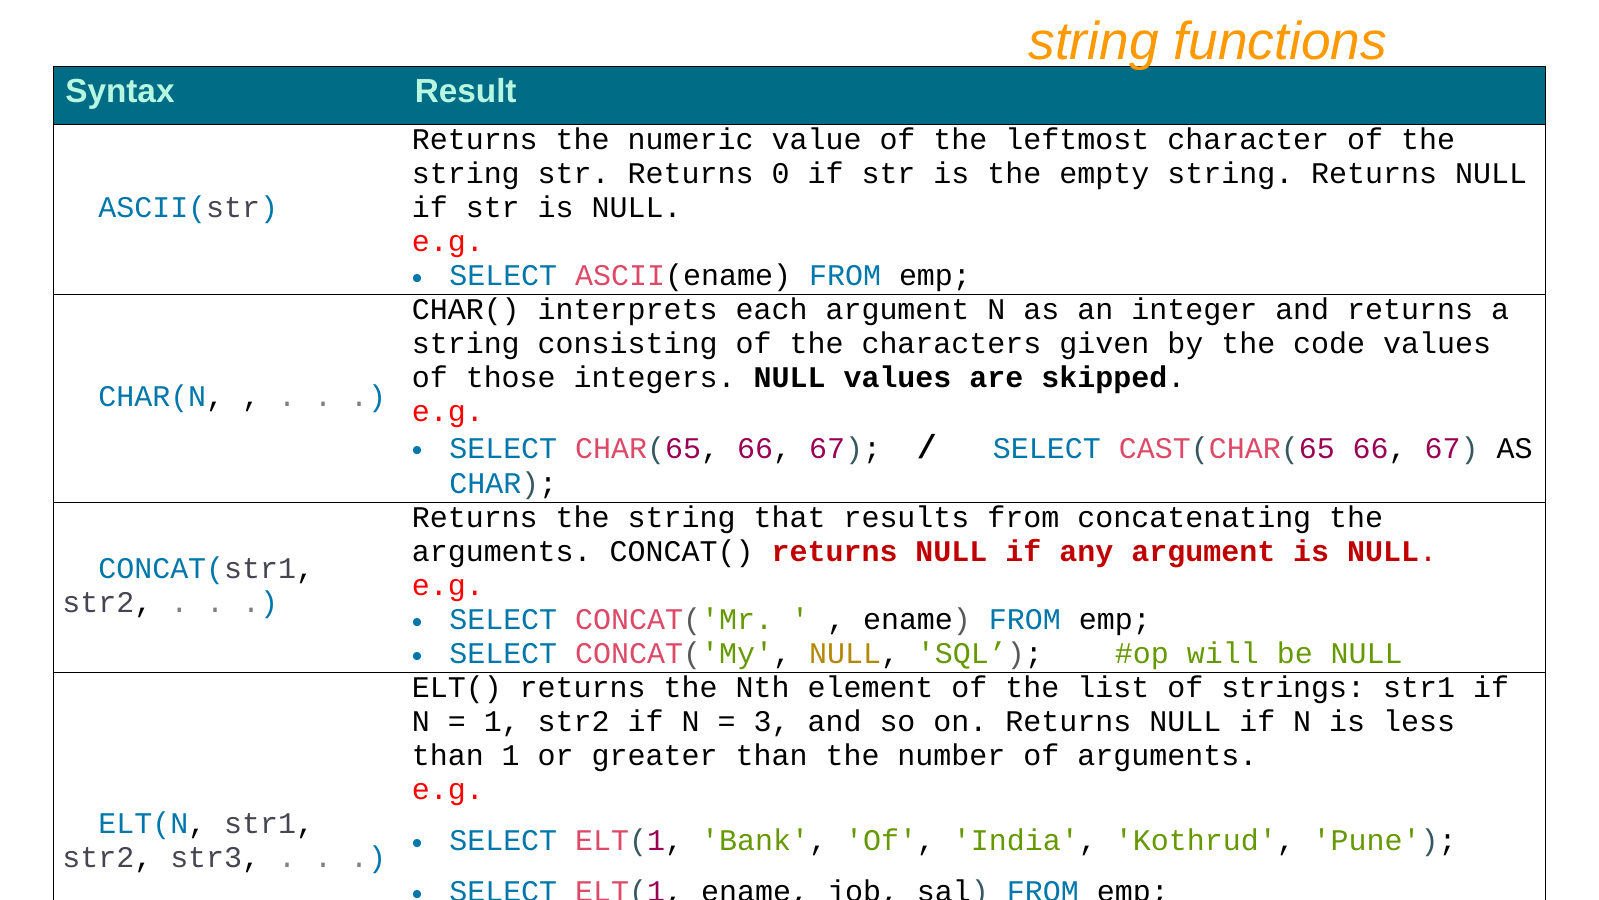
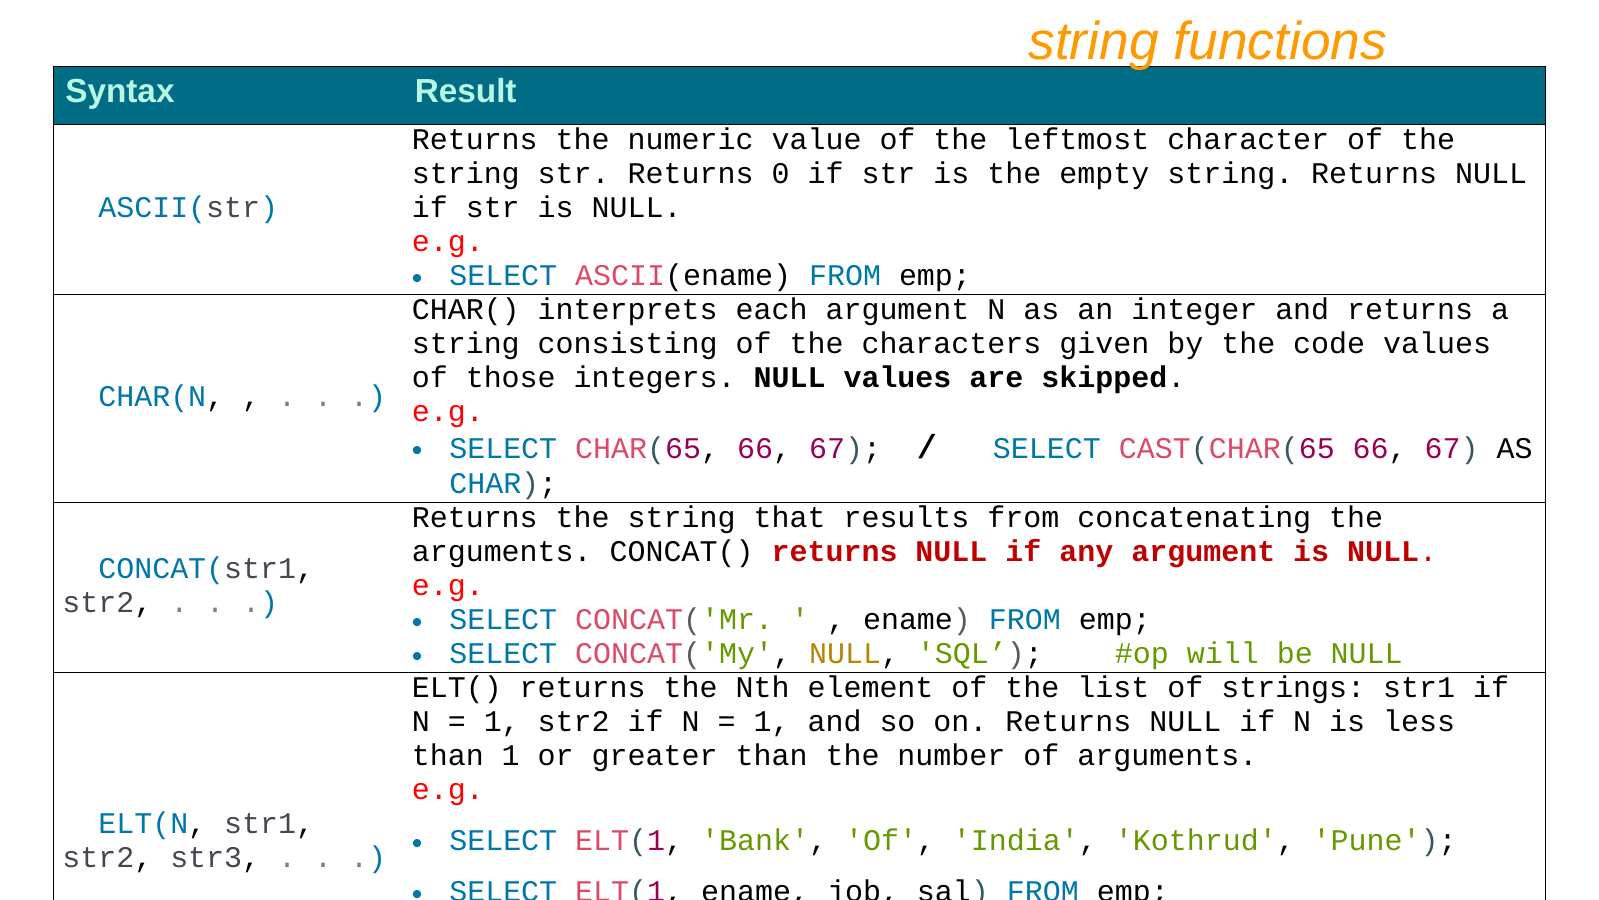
3: 3 -> 1 (772, 722)
